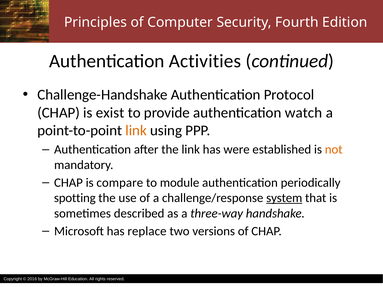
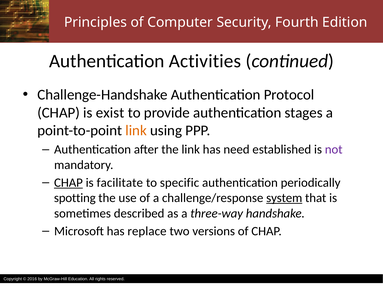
watch: watch -> stages (304, 113)
were: were -> need (237, 150)
not colour: orange -> purple (334, 150)
CHAP underline: none -> present (68, 183)
compare: compare -> facilitate (120, 183)
module: module -> specific (180, 183)
